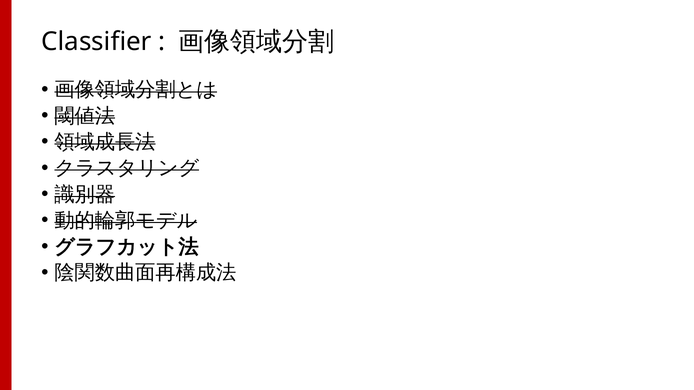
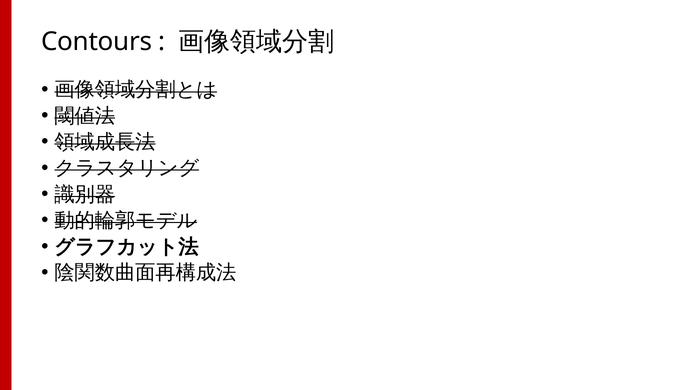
Classifier: Classifier -> Contours (97, 41)
